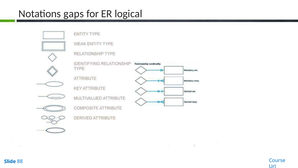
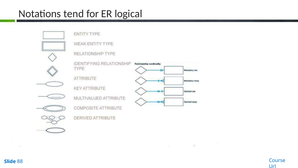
gaps: gaps -> tend (74, 14)
